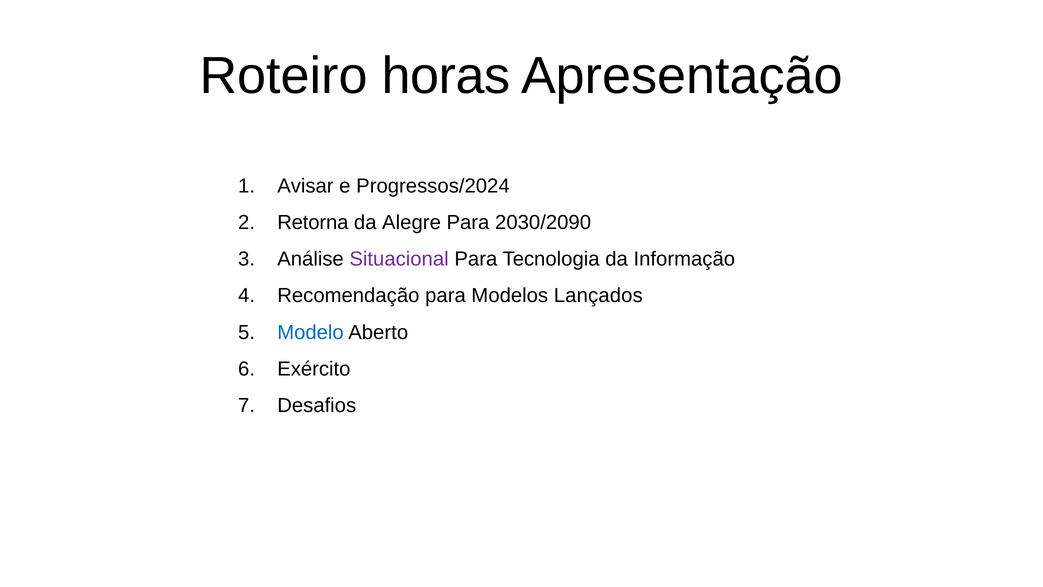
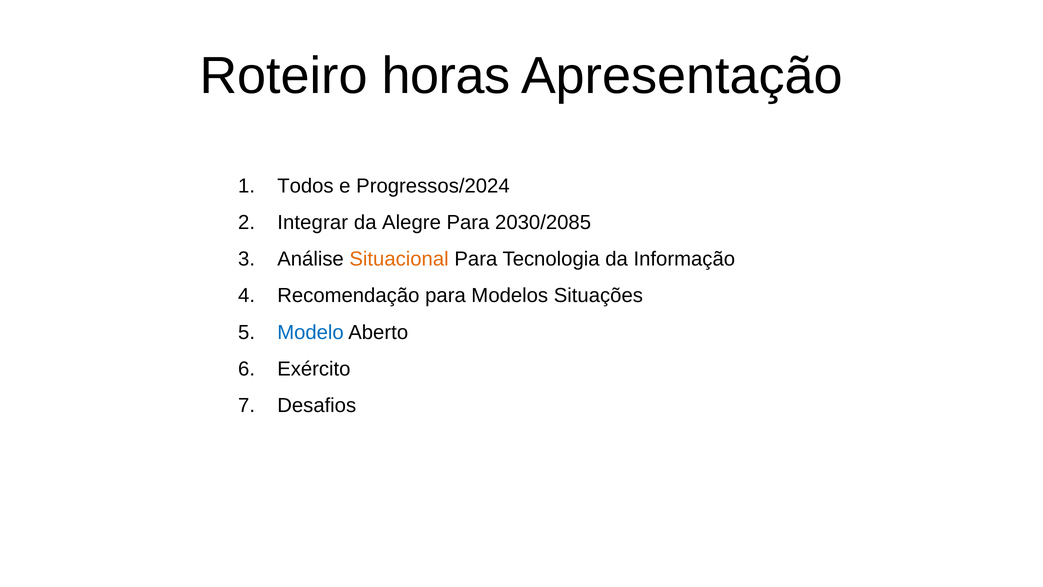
Avisar: Avisar -> Todos (305, 186)
Retorna: Retorna -> Integrar (313, 223)
2030/2090: 2030/2090 -> 2030/2085 (543, 223)
Situacional colour: purple -> orange (399, 259)
Lançados: Lançados -> Situações (598, 296)
